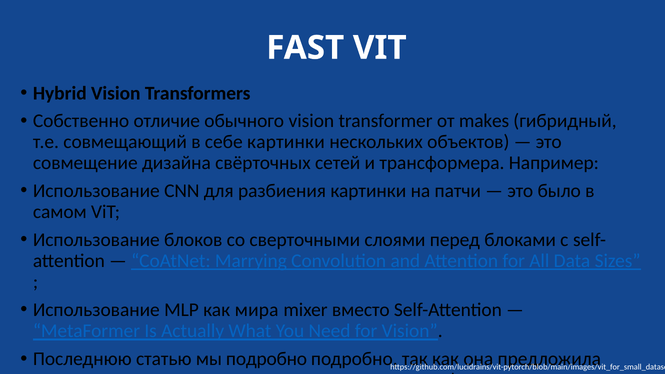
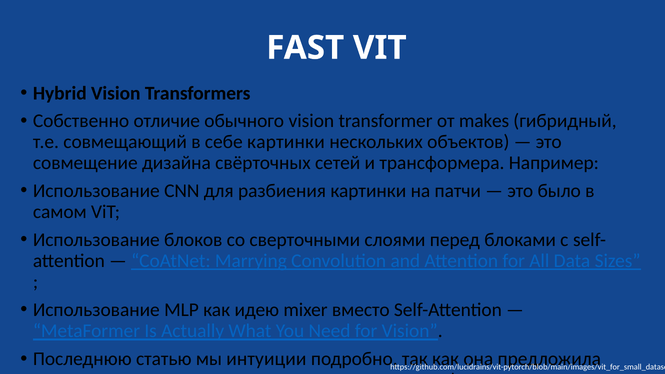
мира: мира -> идею (257, 310)
мы подробно: подробно -> интуиции (266, 359)
